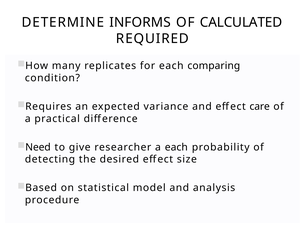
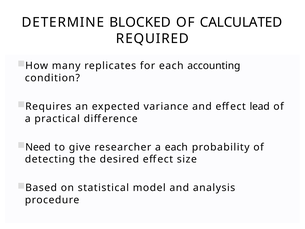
INFORMS: INFORMS -> BLOCKED (140, 22)
comparing: comparing -> accounting (214, 66)
care: care -> lead (260, 106)
